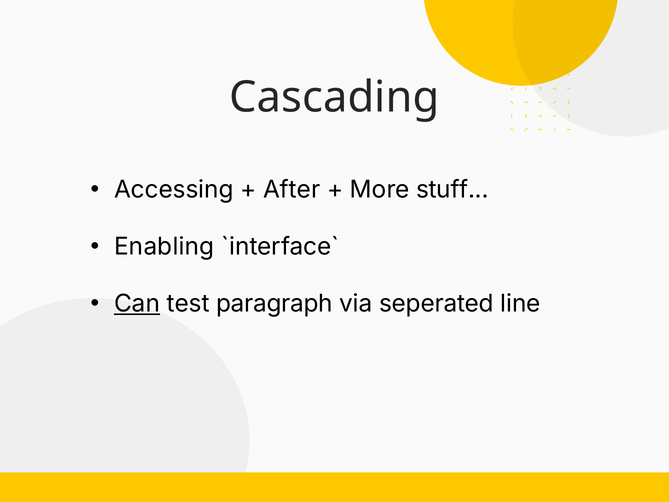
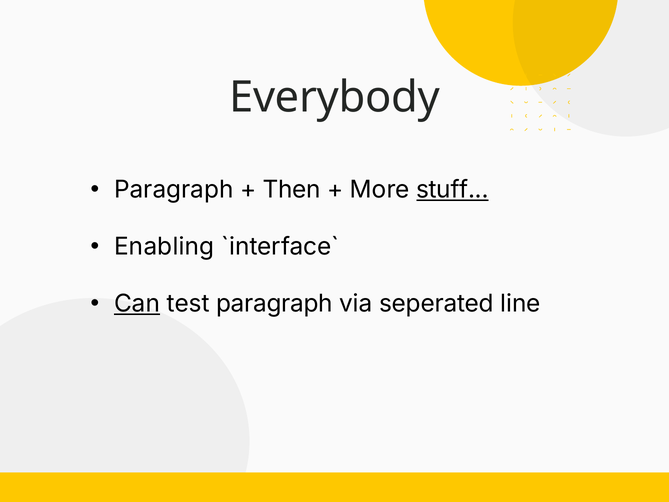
Cascading: Cascading -> Everybody (335, 97)
Accessing: Accessing -> Paragraph (174, 190)
After: After -> Then (292, 190)
stuff underline: none -> present (452, 190)
